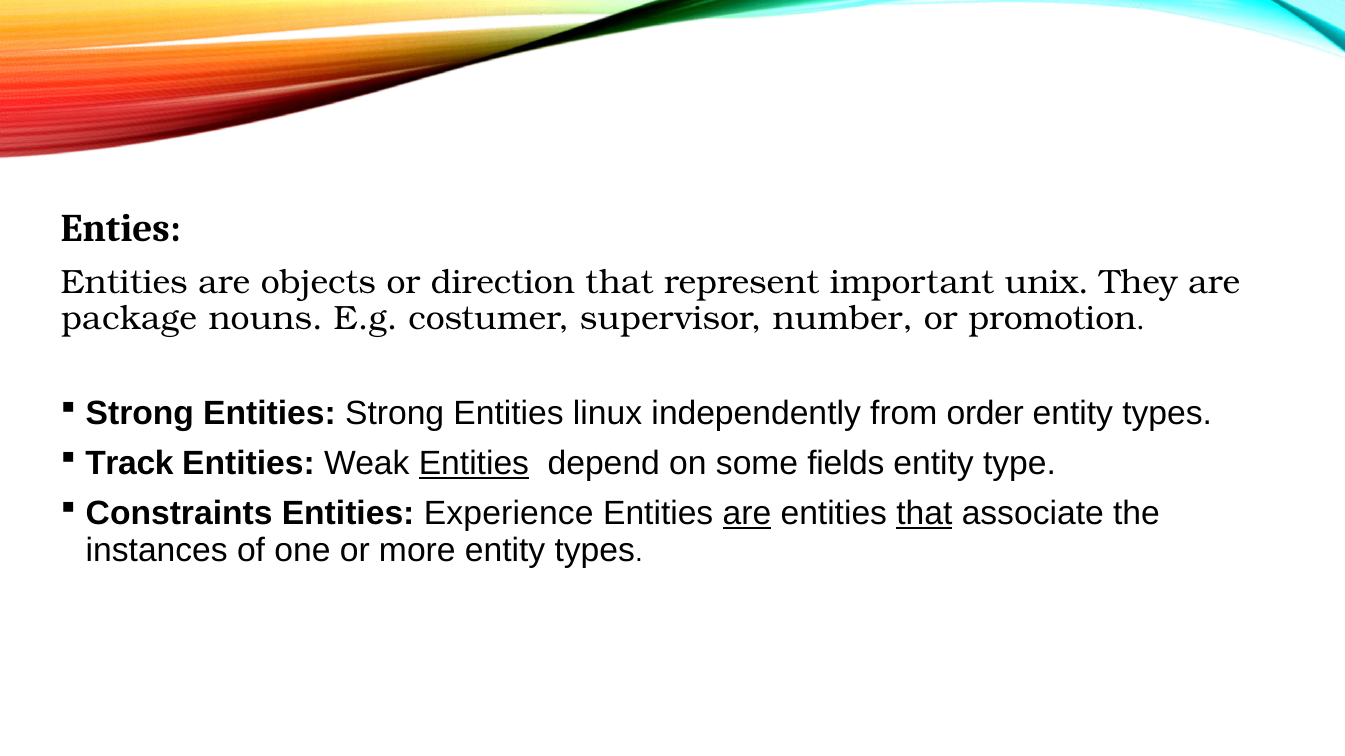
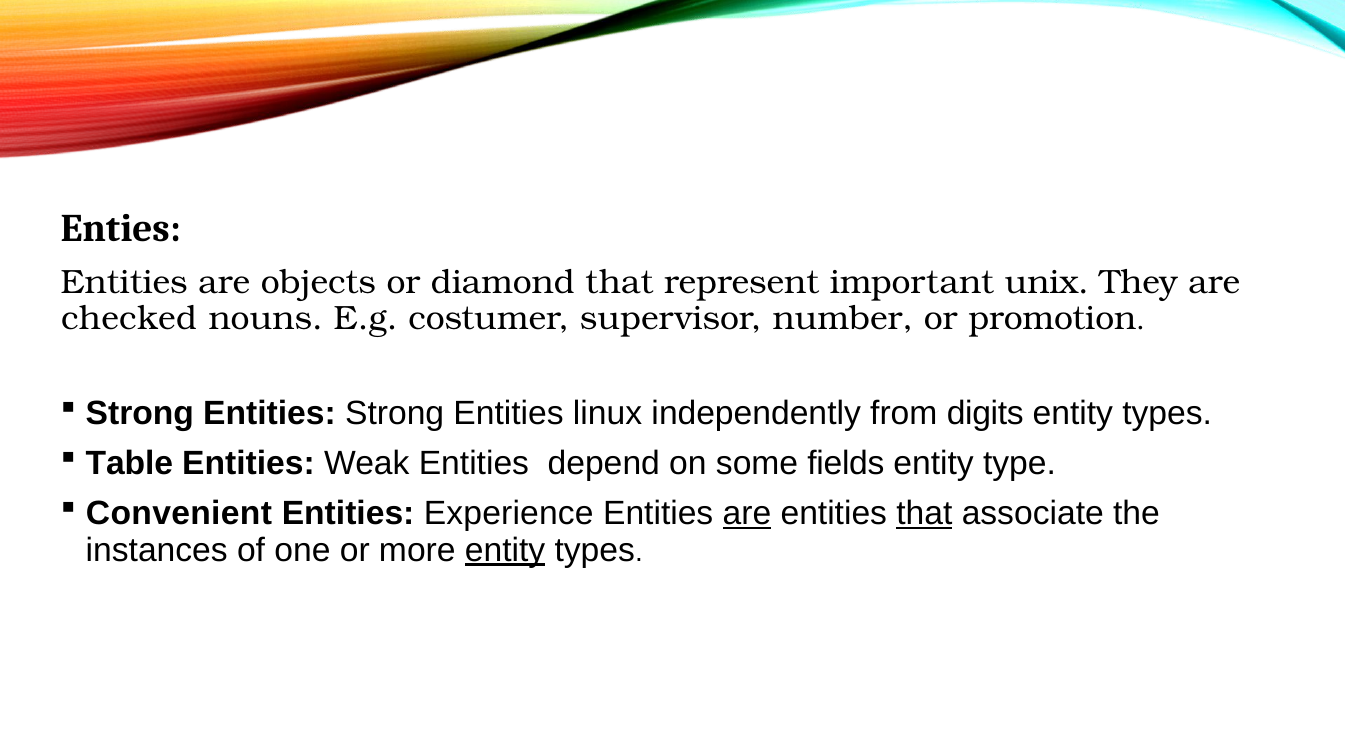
direction: direction -> diamond (503, 283)
package: package -> checked (129, 319)
order: order -> digits (985, 414)
Track: Track -> Table (129, 464)
Entities underline: present -> none (474, 464)
Constraints: Constraints -> Convenient (179, 514)
entity underline: none -> present (505, 550)
